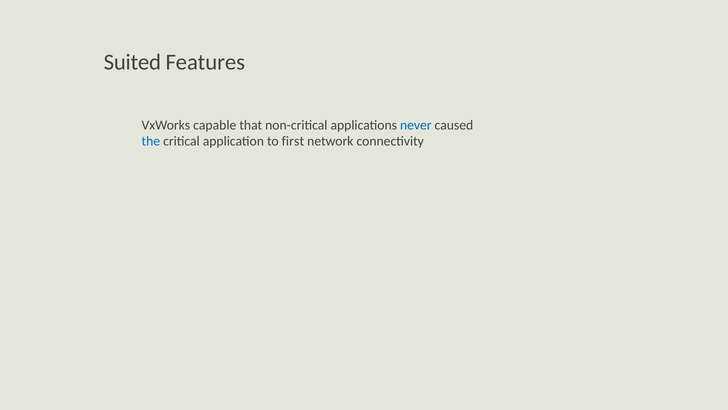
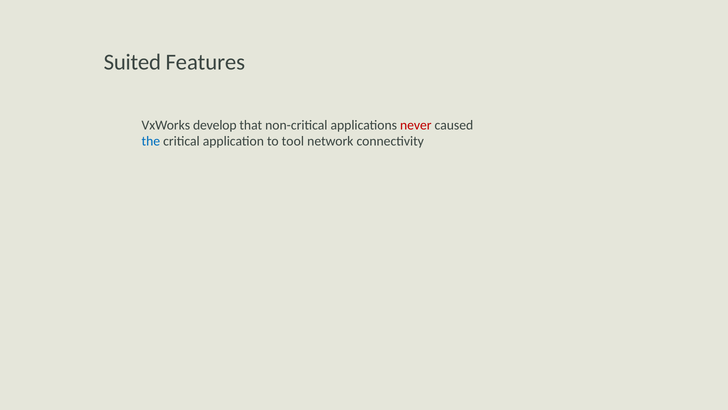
capable: capable -> develop (215, 125)
never colour: blue -> red (416, 125)
first: first -> tool (293, 141)
